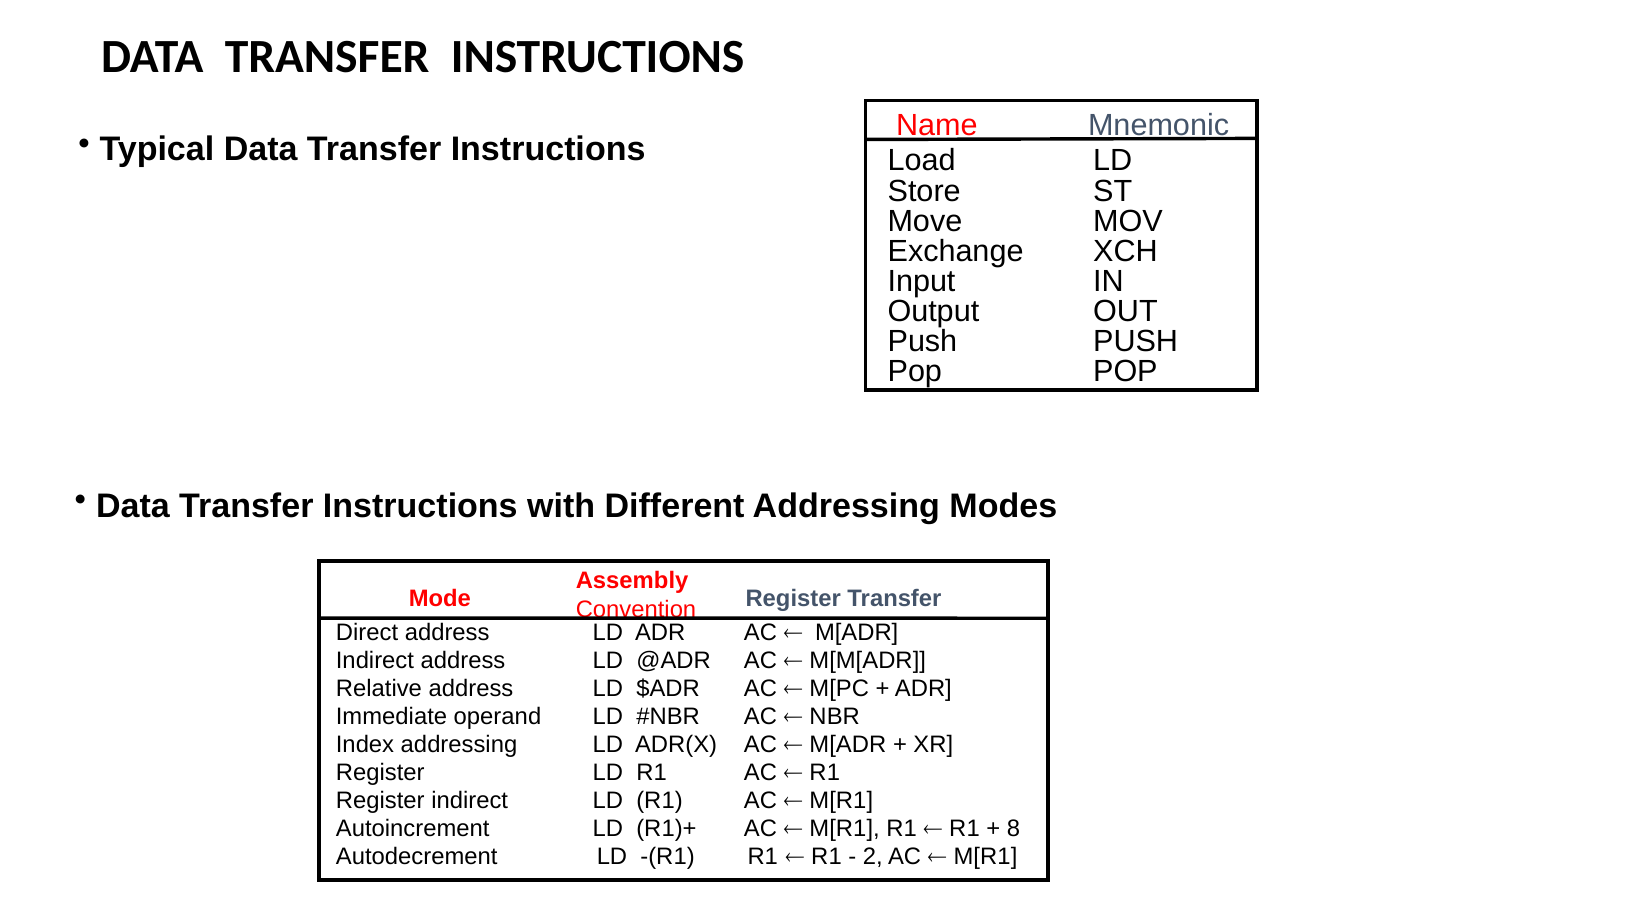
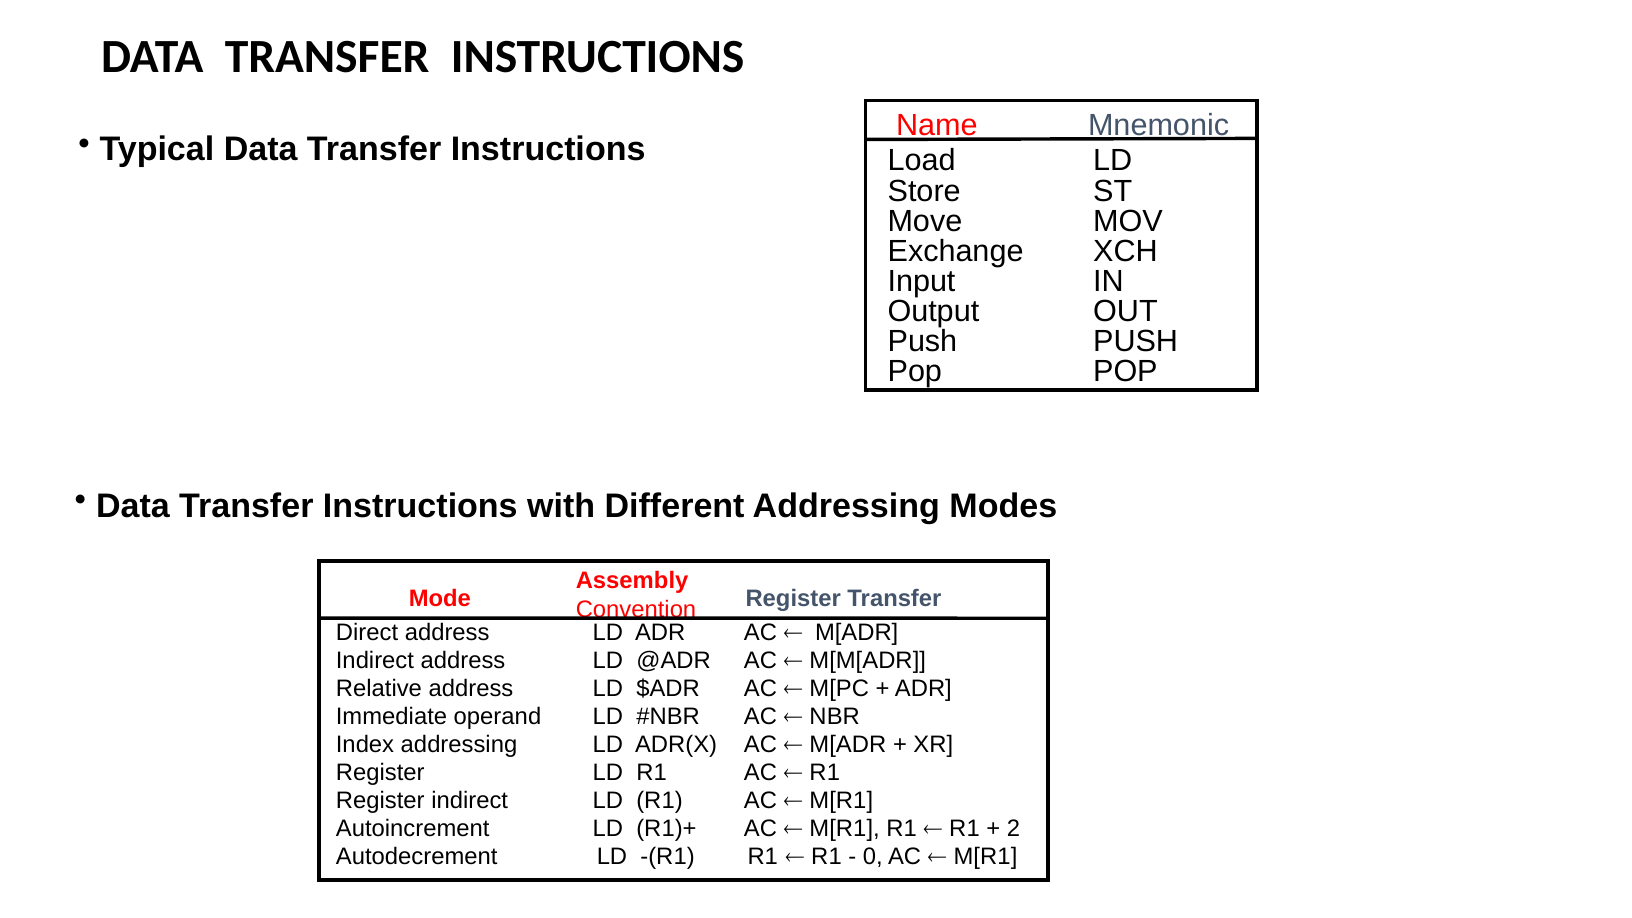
8: 8 -> 2 (1014, 829)
2: 2 -> 0 (873, 857)
